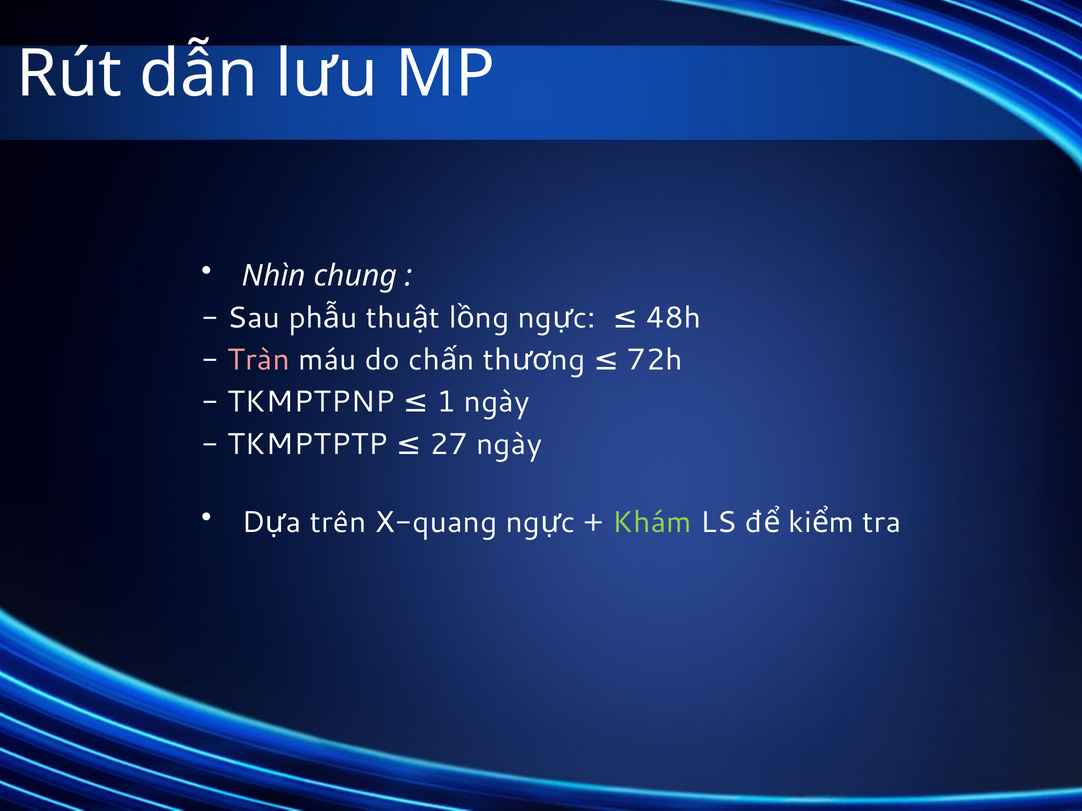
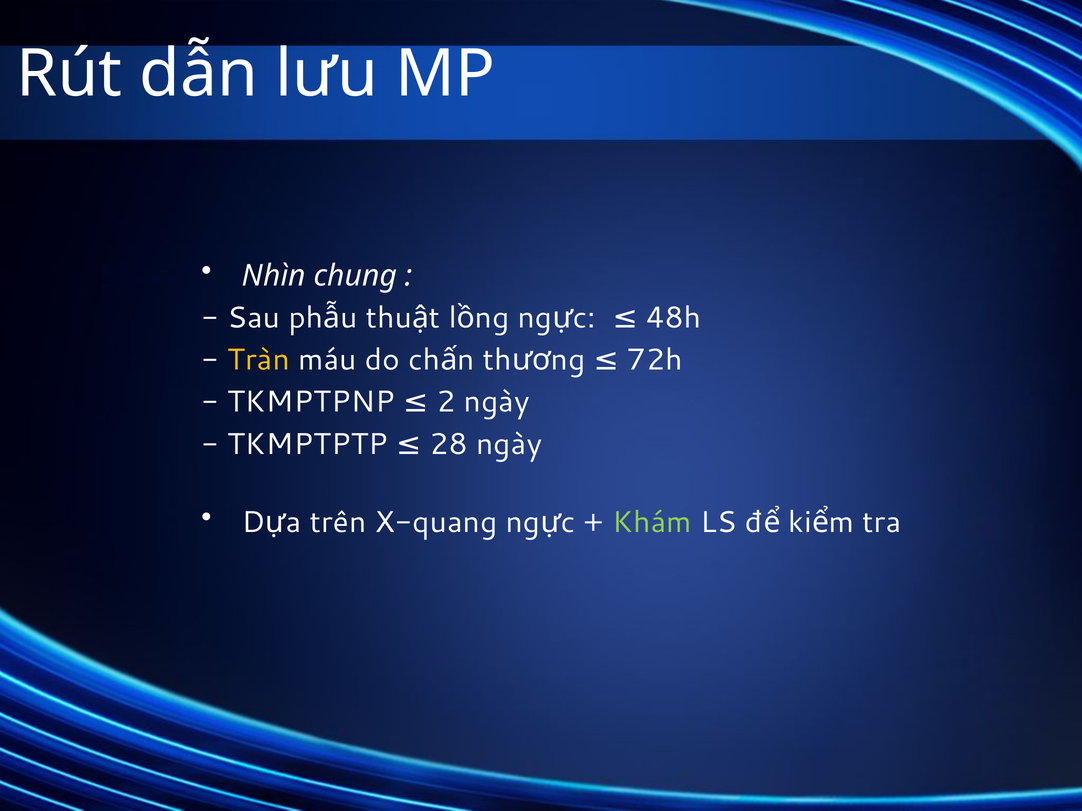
Tràn colour: pink -> yellow (259, 360)
1: 1 -> 2 (446, 402)
27: 27 -> 28 (449, 444)
